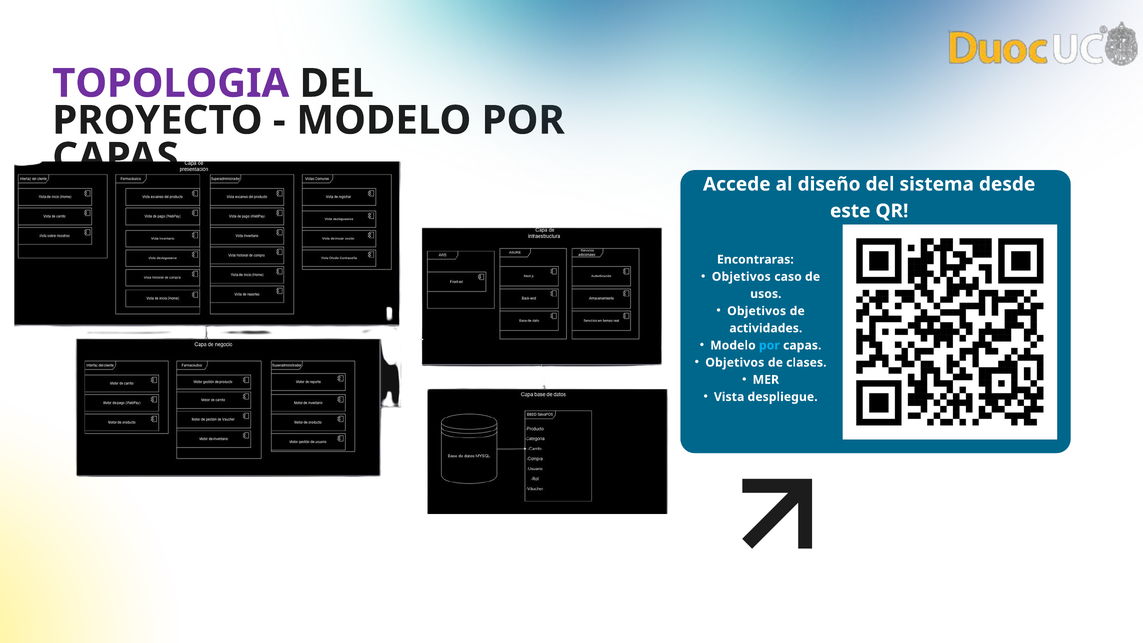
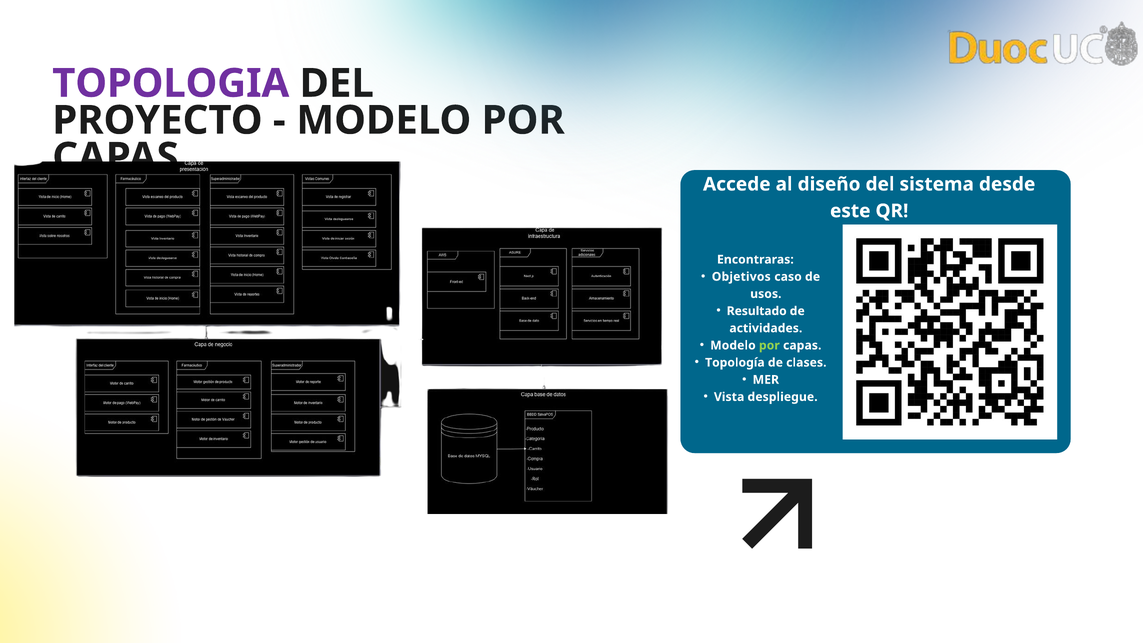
Objetivos: Objetivos -> Resultado (757, 311)
por colour: light blue -> light green (769, 345)
Objetivos: Objetivos -> Topología (735, 363)
